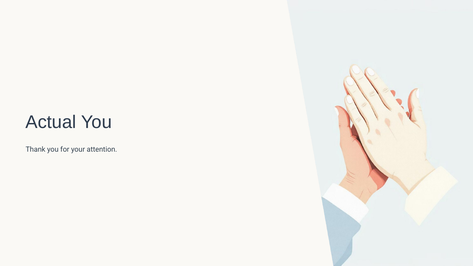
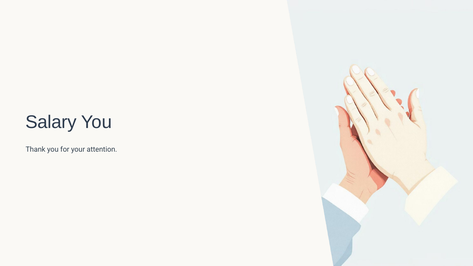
Actual: Actual -> Salary (51, 122)
